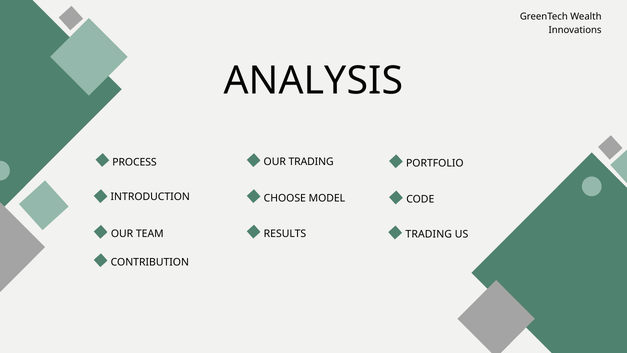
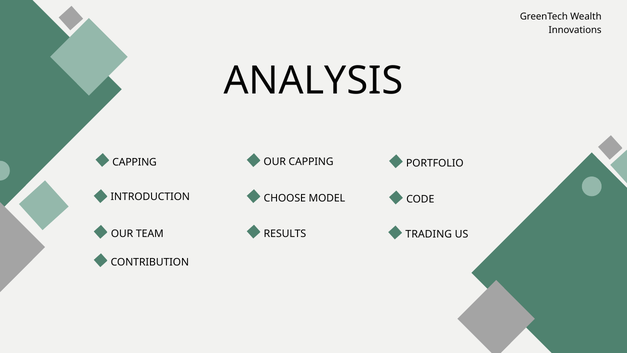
OUR TRADING: TRADING -> CAPPING (311, 162)
PROCESS: PROCESS -> CAPPING (135, 162)
